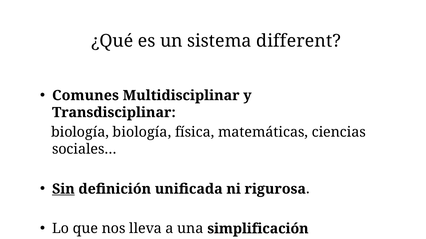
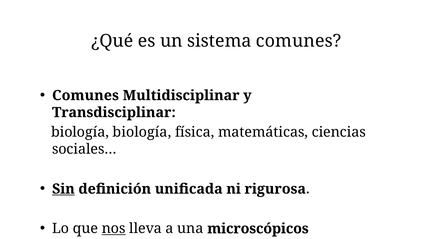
sistema different: different -> comunes (299, 41)
nos underline: none -> present (114, 229)
simplificación: simplificación -> microscópicos (258, 229)
